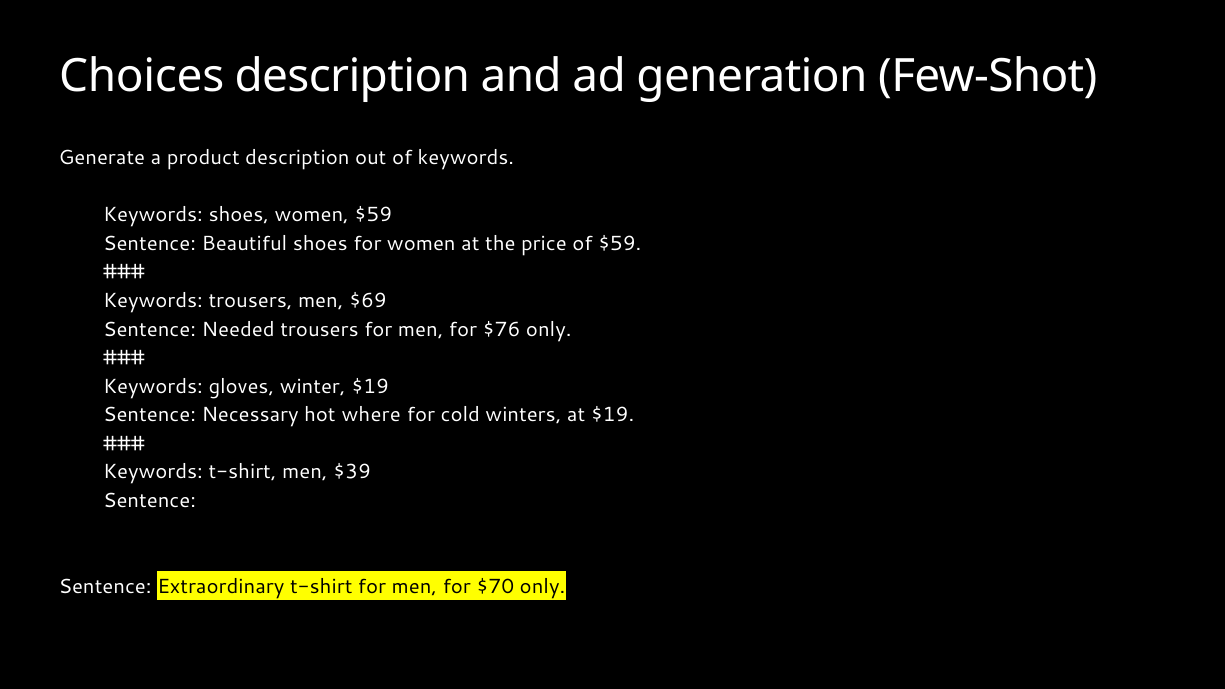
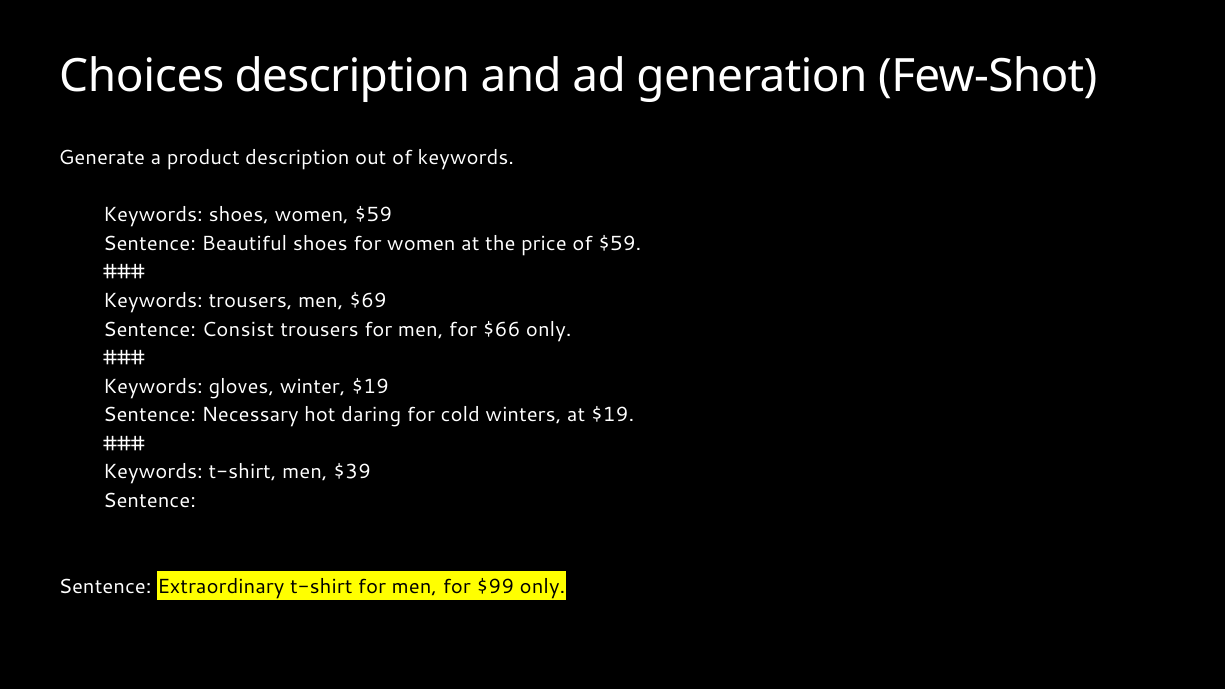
Needed: Needed -> Consist (238, 329)
$76: $76 -> $66 (502, 329)
where: where -> daring (371, 415)
$70: $70 -> $99 (495, 587)
